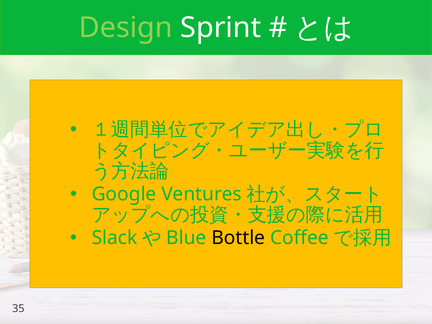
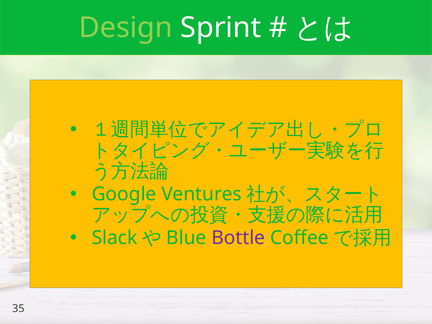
Bottle colour: black -> purple (238, 238)
